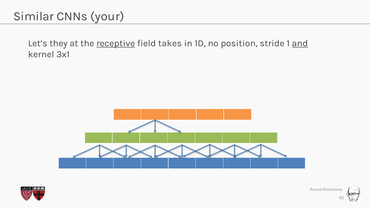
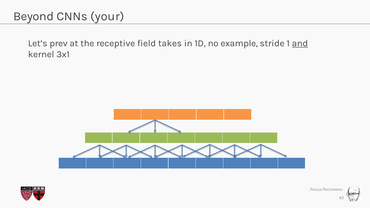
Similar: Similar -> Beyond (34, 16)
they: they -> prev (59, 43)
receptive underline: present -> none (116, 43)
position: position -> example (239, 43)
